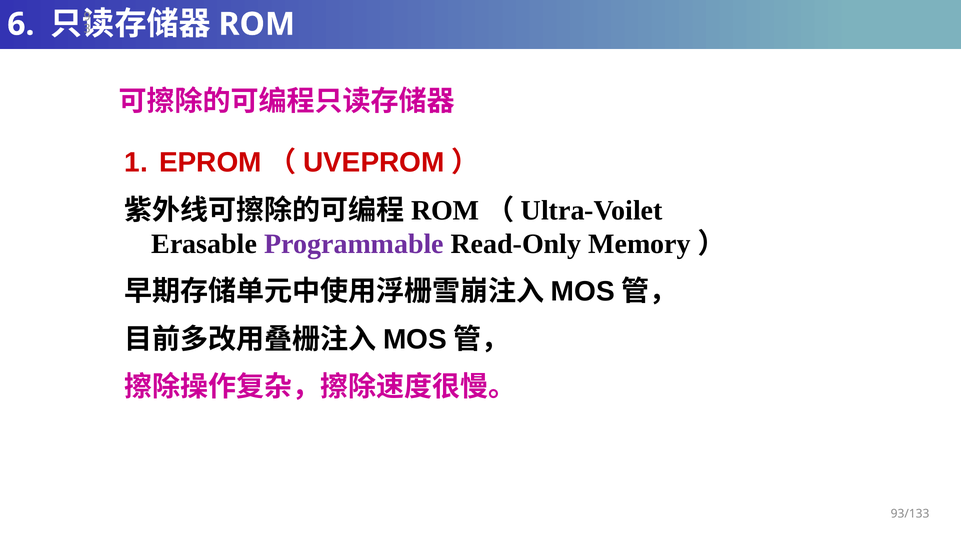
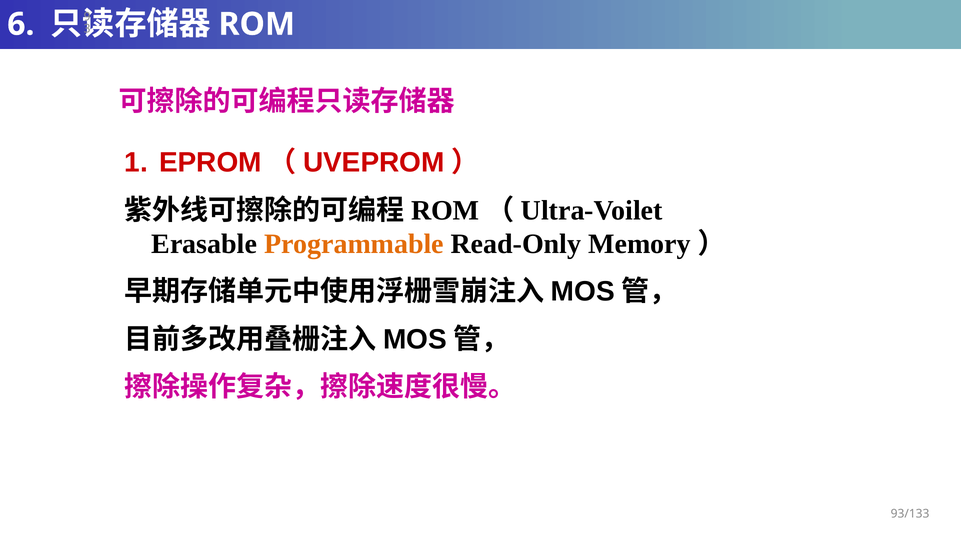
Programmable colour: purple -> orange (354, 244)
